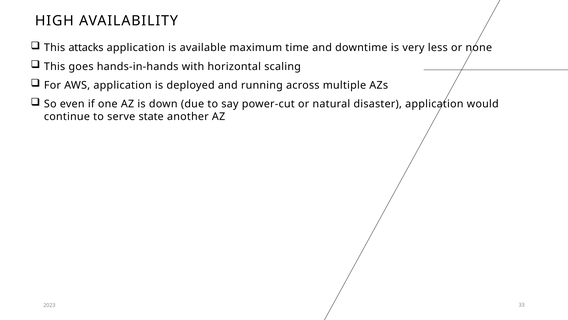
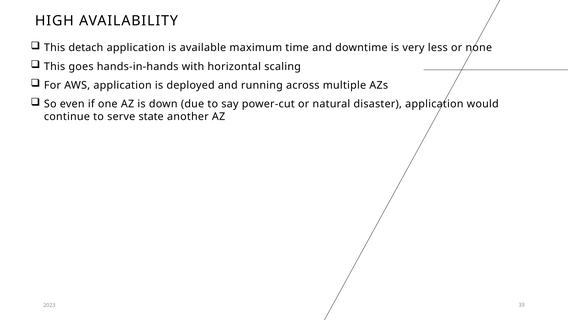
attacks: attacks -> detach (86, 48)
